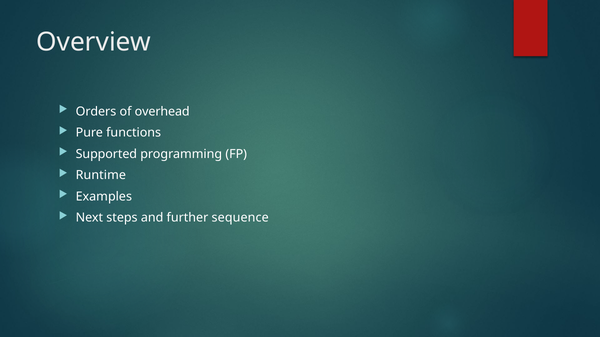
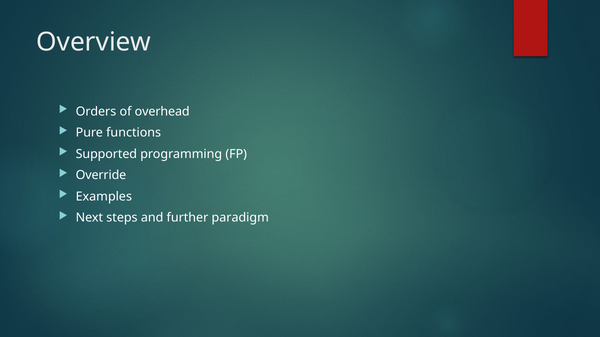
Runtime: Runtime -> Override (101, 175)
sequence: sequence -> paradigm (240, 218)
